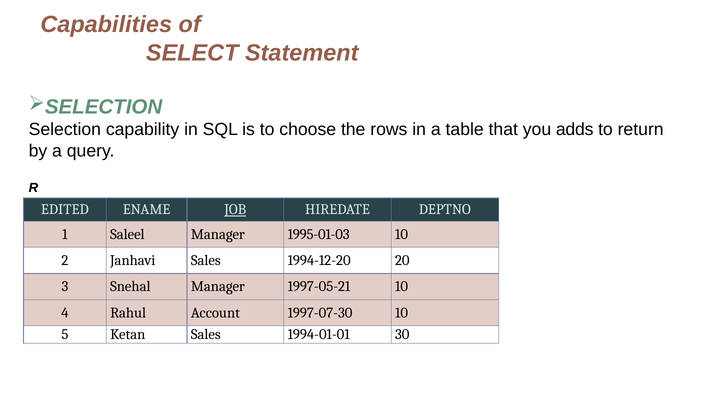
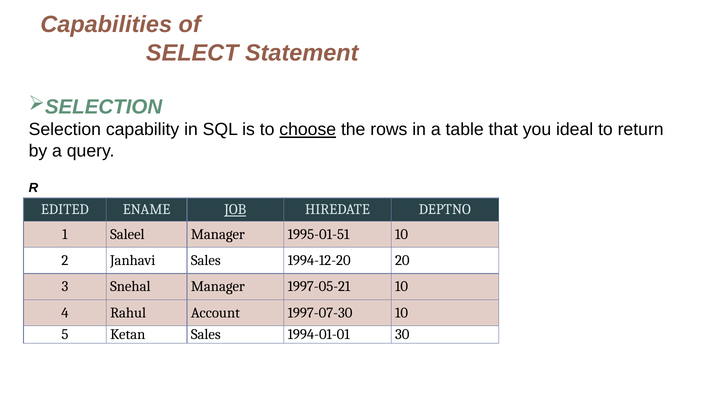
choose underline: none -> present (308, 130)
adds: adds -> ideal (575, 130)
1995-01-03: 1995-01-03 -> 1995-01-51 (319, 234)
